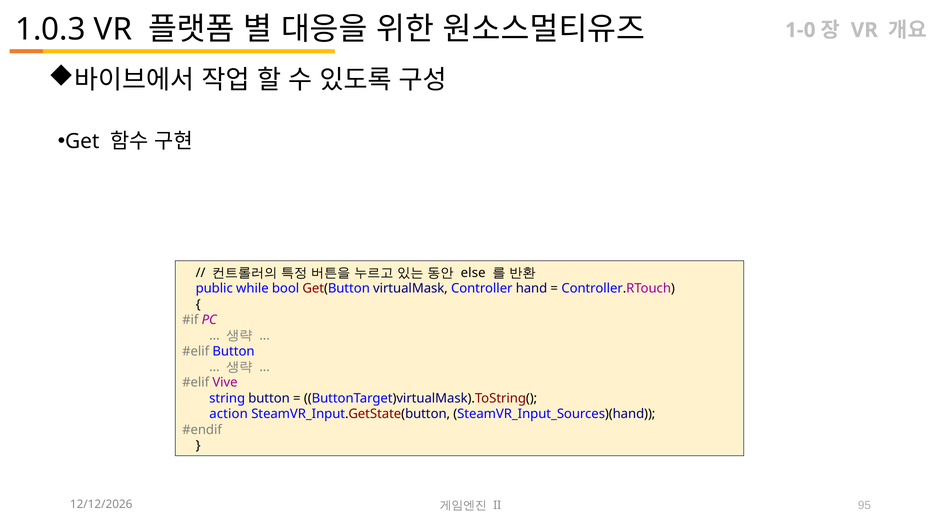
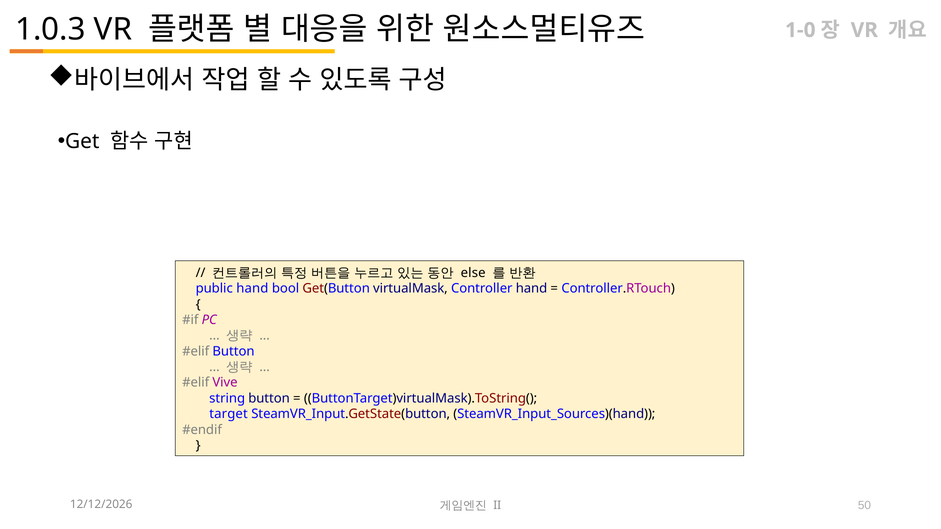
public while: while -> hand (252, 289)
action: action -> target (229, 414)
95: 95 -> 50 (864, 506)
